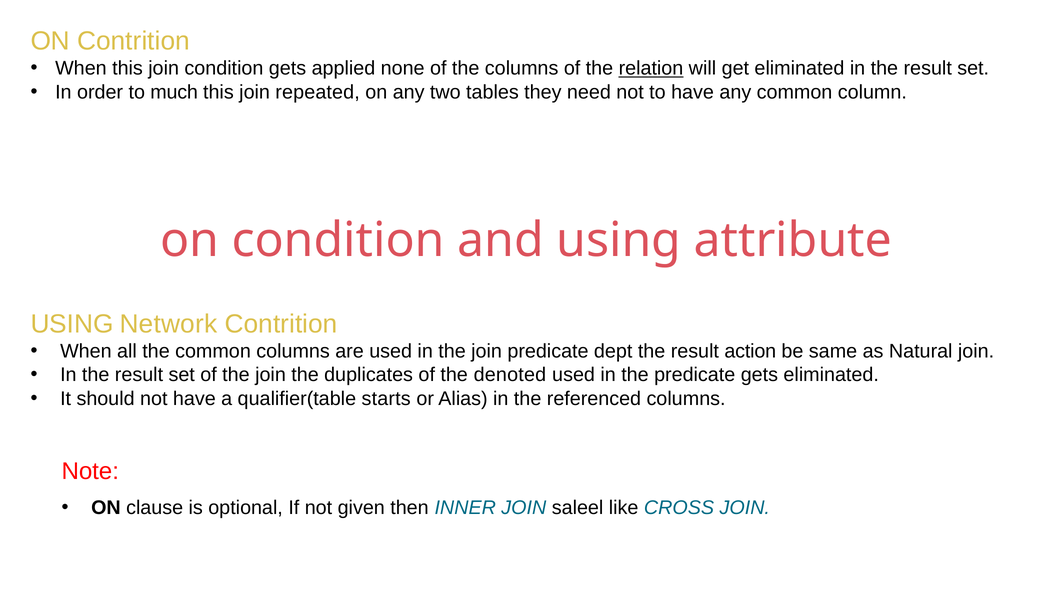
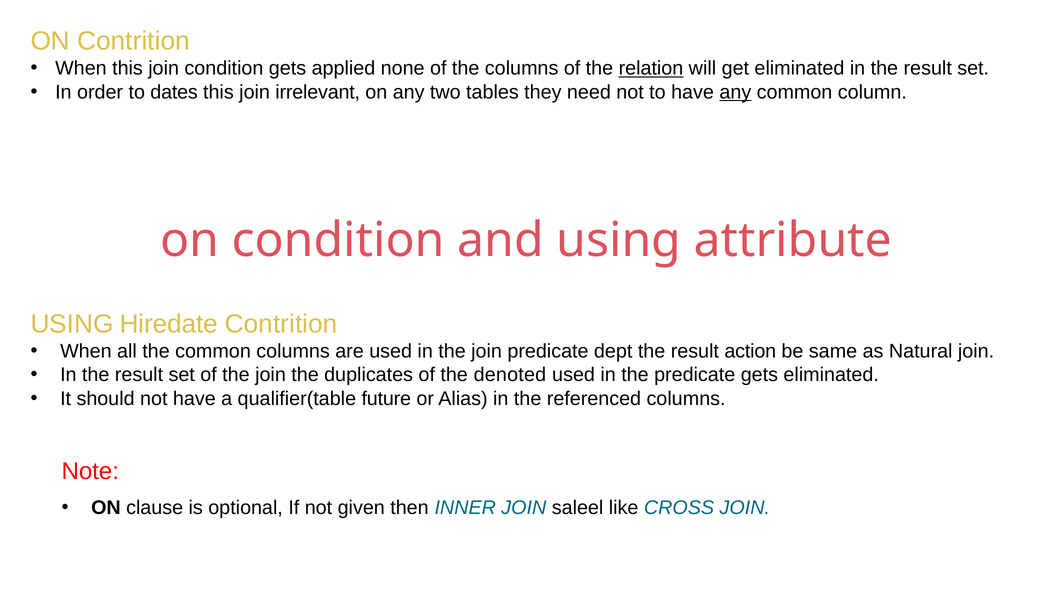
much: much -> dates (174, 92)
repeated: repeated -> irrelevant (318, 92)
any underline: none -> present (735, 92)
Network: Network -> Hiredate (169, 324)
starts: starts -> future (386, 399)
